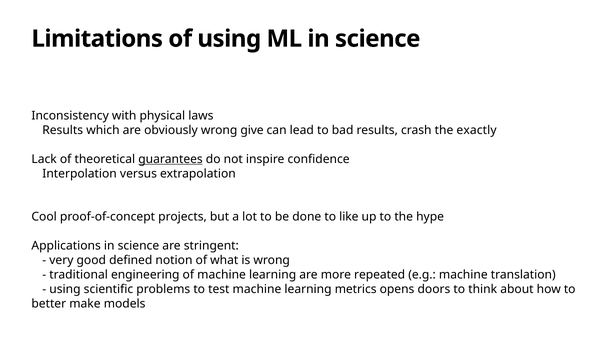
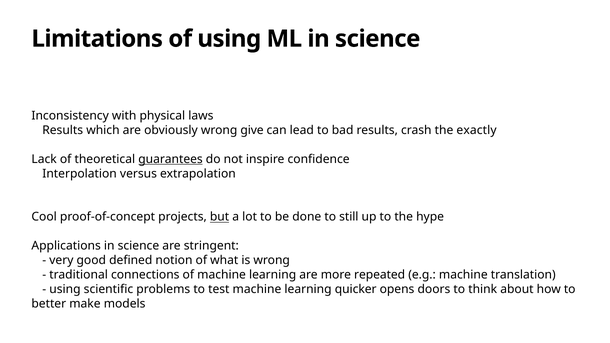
but underline: none -> present (220, 217)
like: like -> still (349, 217)
engineering: engineering -> connections (145, 275)
metrics: metrics -> quicker (356, 290)
